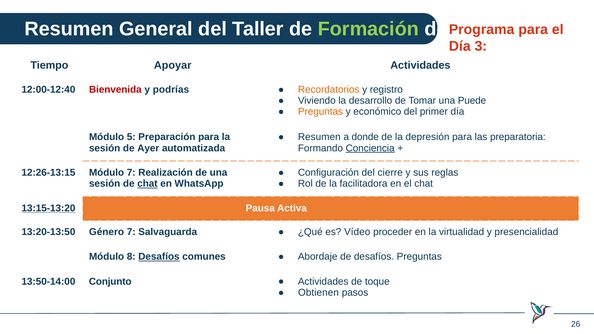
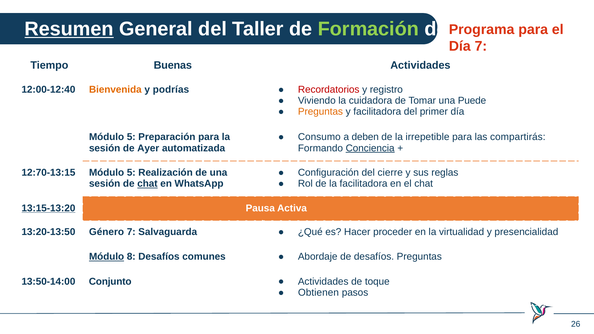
Resumen underline: none -> present (69, 29)
Día 3: 3 -> 7 (481, 46)
Apoyar: Apoyar -> Buenas (173, 65)
Bienvenida colour: red -> orange (115, 90)
Recordatorios colour: orange -> red (329, 90)
desarrollo: desarrollo -> cuidadora (371, 101)
y económico: económico -> facilitadora (377, 112)
Resumen: Resumen -> Consumo (319, 137)
donde: donde -> deben (365, 137)
depresión: depresión -> irrepetible (427, 137)
preparatoria: preparatoria -> compartirás (518, 137)
12:26-13:15: 12:26-13:15 -> 12:70-13:15 (48, 173)
7: 7 -> 5 (131, 173)
Vídeo: Vídeo -> Hacer (357, 232)
Módulo underline: none -> present (107, 257)
Desafíos underline: present -> none (159, 257)
